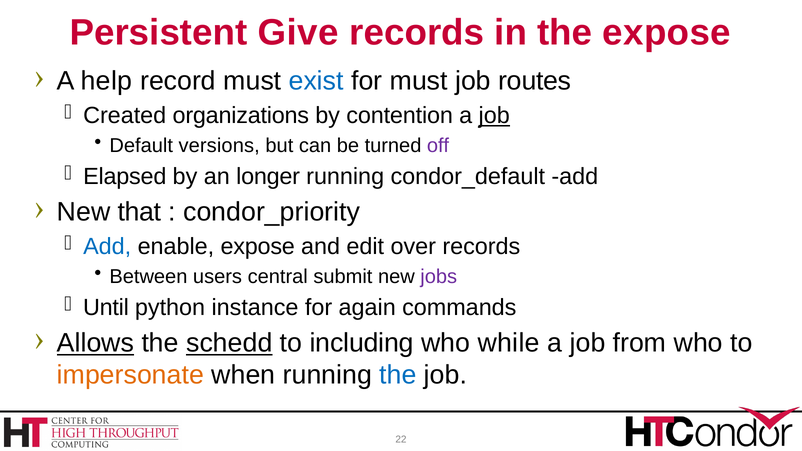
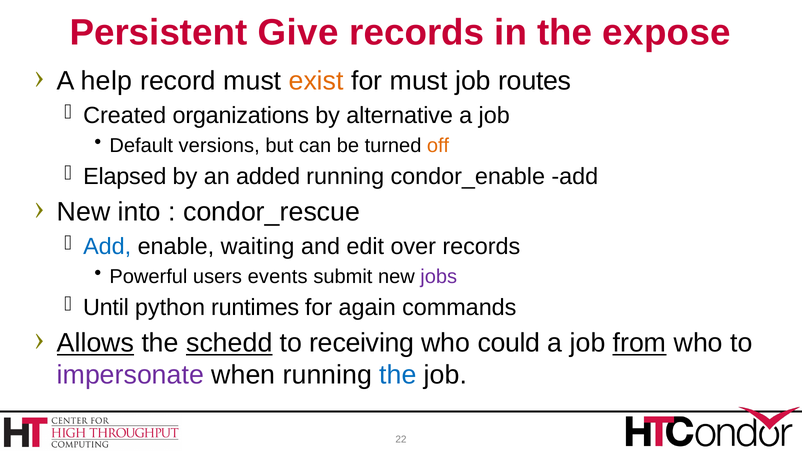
exist colour: blue -> orange (316, 81)
contention: contention -> alternative (400, 116)
job underline: present -> none (494, 116)
off colour: purple -> orange (438, 145)
longer: longer -> added (268, 176)
condor_default: condor_default -> condor_enable (468, 176)
that: that -> into (139, 212)
condor_priority: condor_priority -> condor_rescue (272, 212)
enable expose: expose -> waiting (258, 247)
Between: Between -> Powerful (148, 277)
central: central -> events (278, 277)
instance: instance -> runtimes (255, 307)
including: including -> receiving (362, 343)
while: while -> could (509, 343)
from underline: none -> present (639, 343)
impersonate colour: orange -> purple (130, 375)
